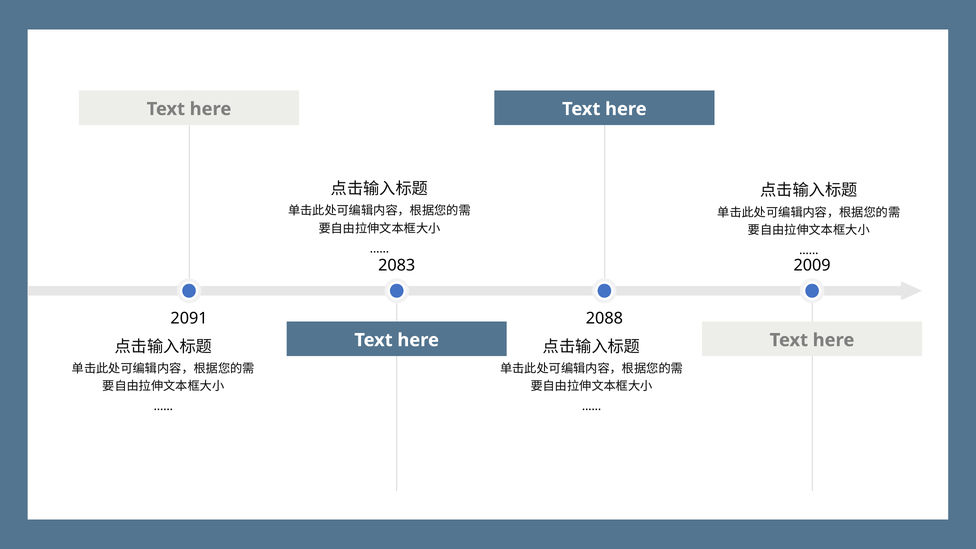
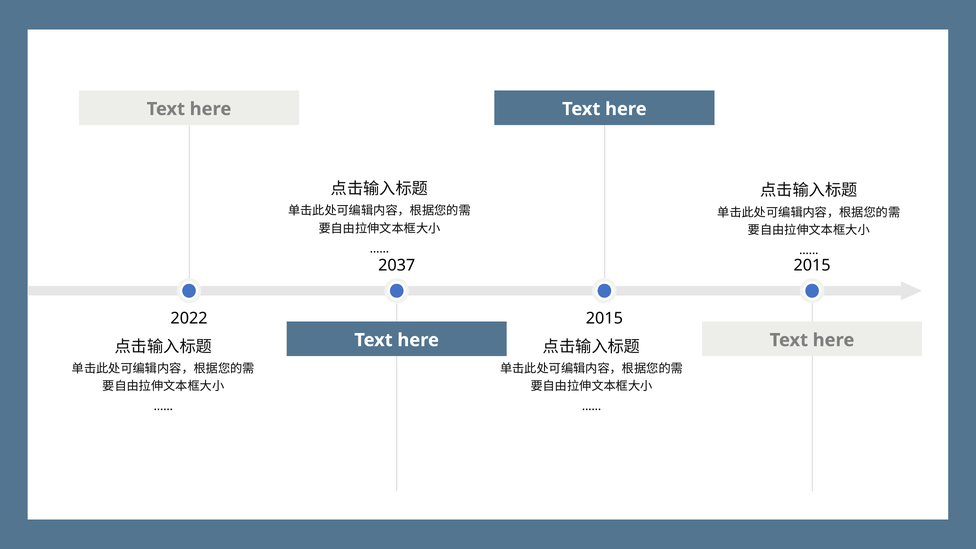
2083: 2083 -> 2037 (397, 265)
2009: 2009 -> 2015 (812, 265)
2091: 2091 -> 2022 (189, 318)
2088: 2088 -> 2015 (604, 318)
